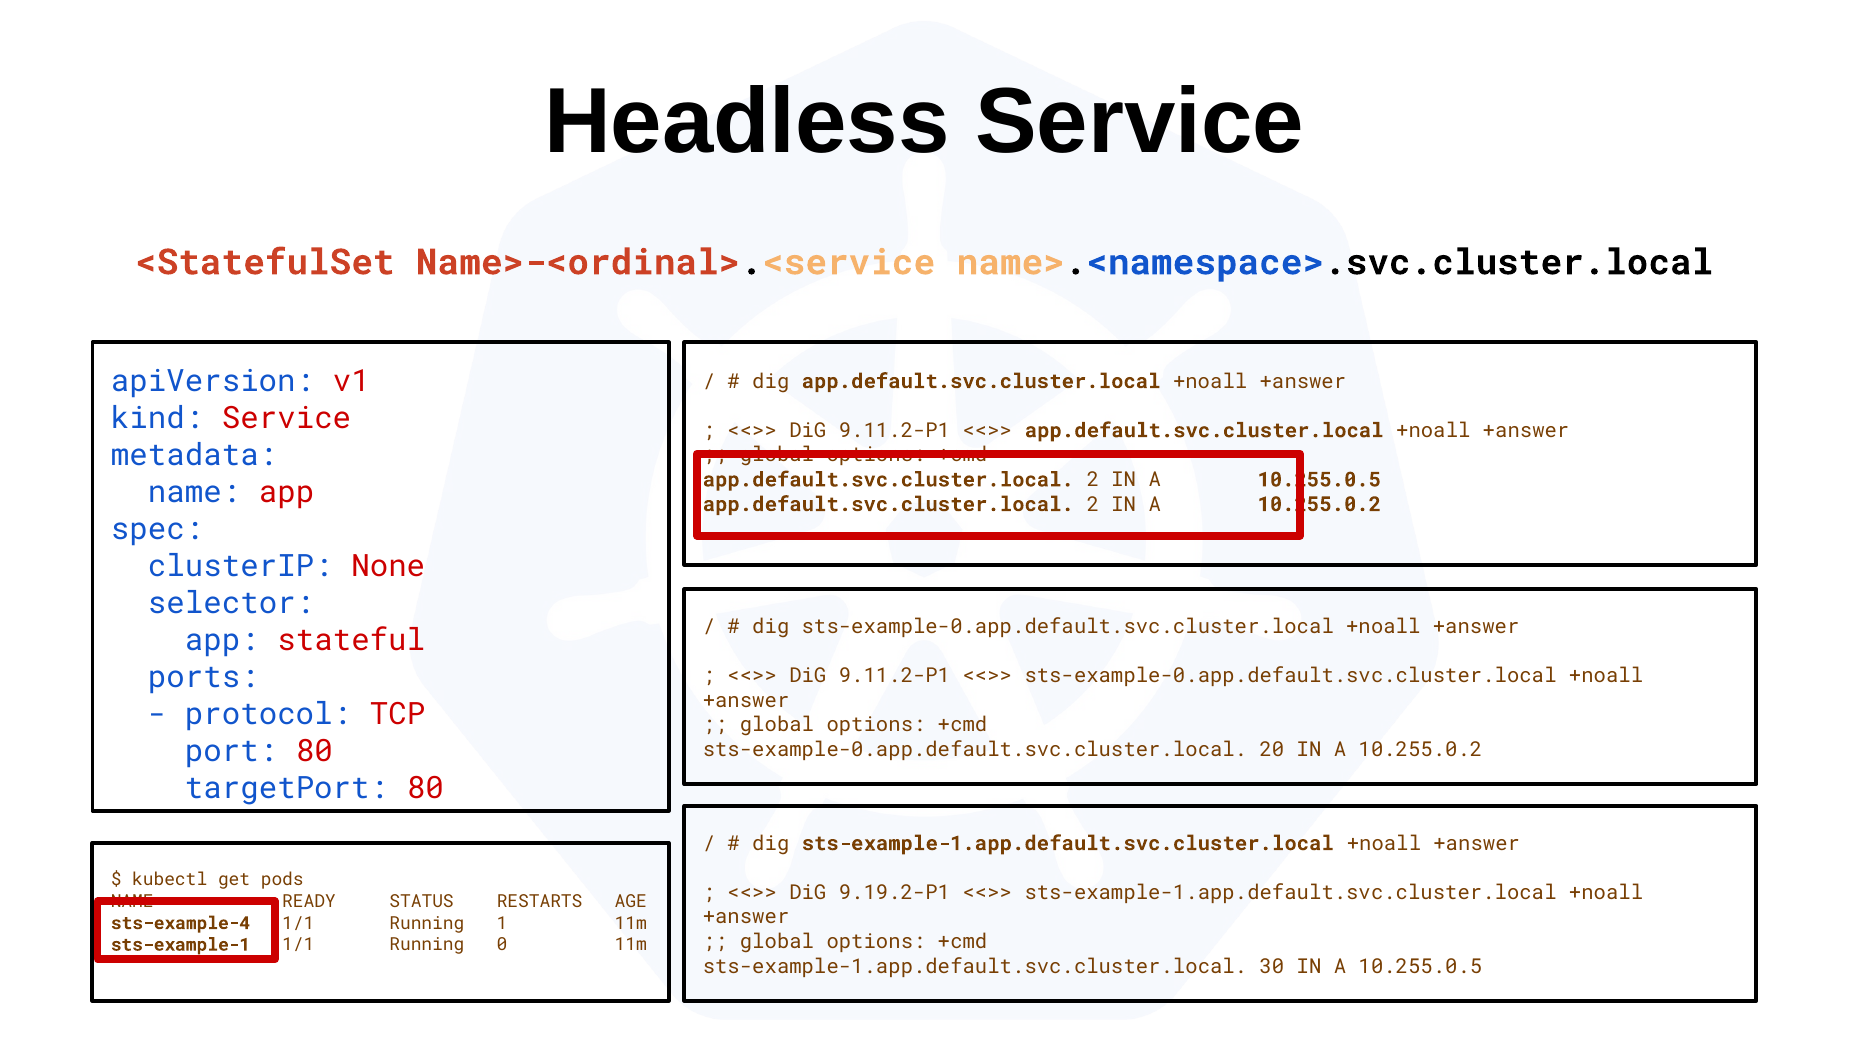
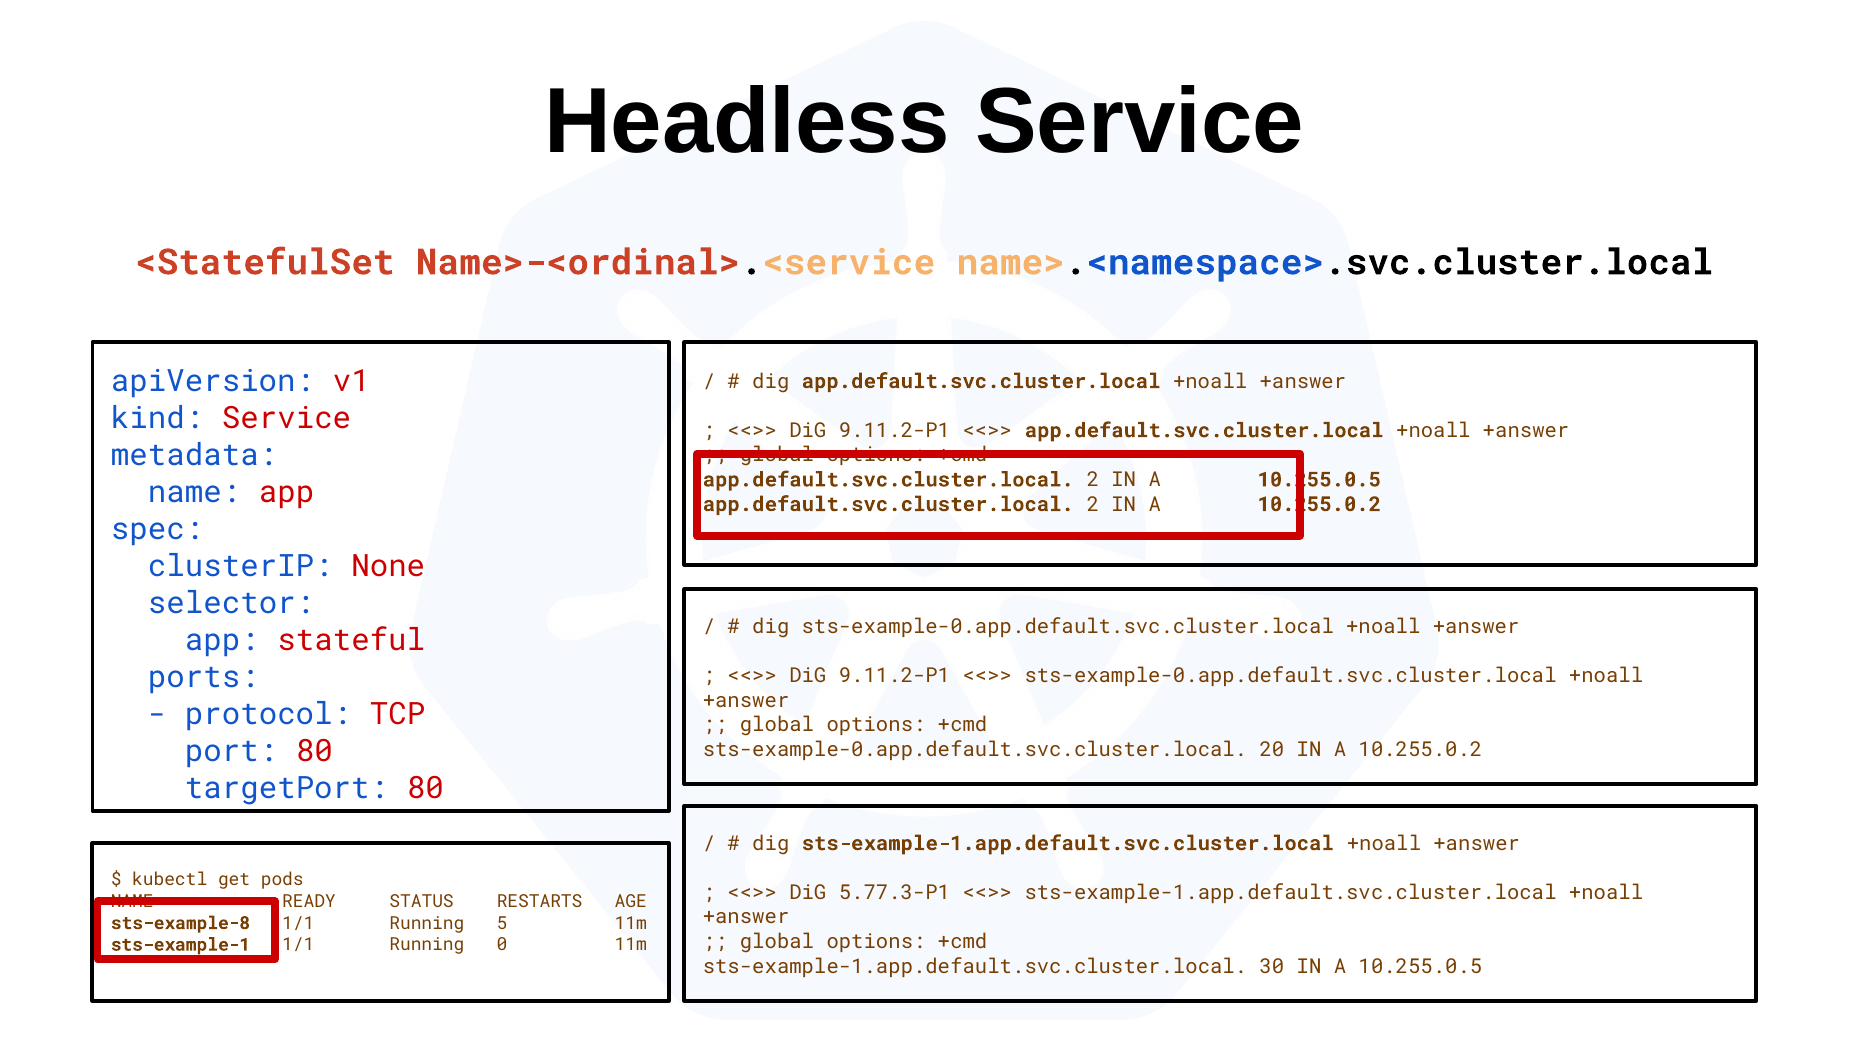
9.19.2-P1: 9.19.2-P1 -> 5.77.3-P1 (894, 893)
sts-example-4: sts-example-4 -> sts-example-8 (181, 923)
1: 1 -> 5 (502, 923)
